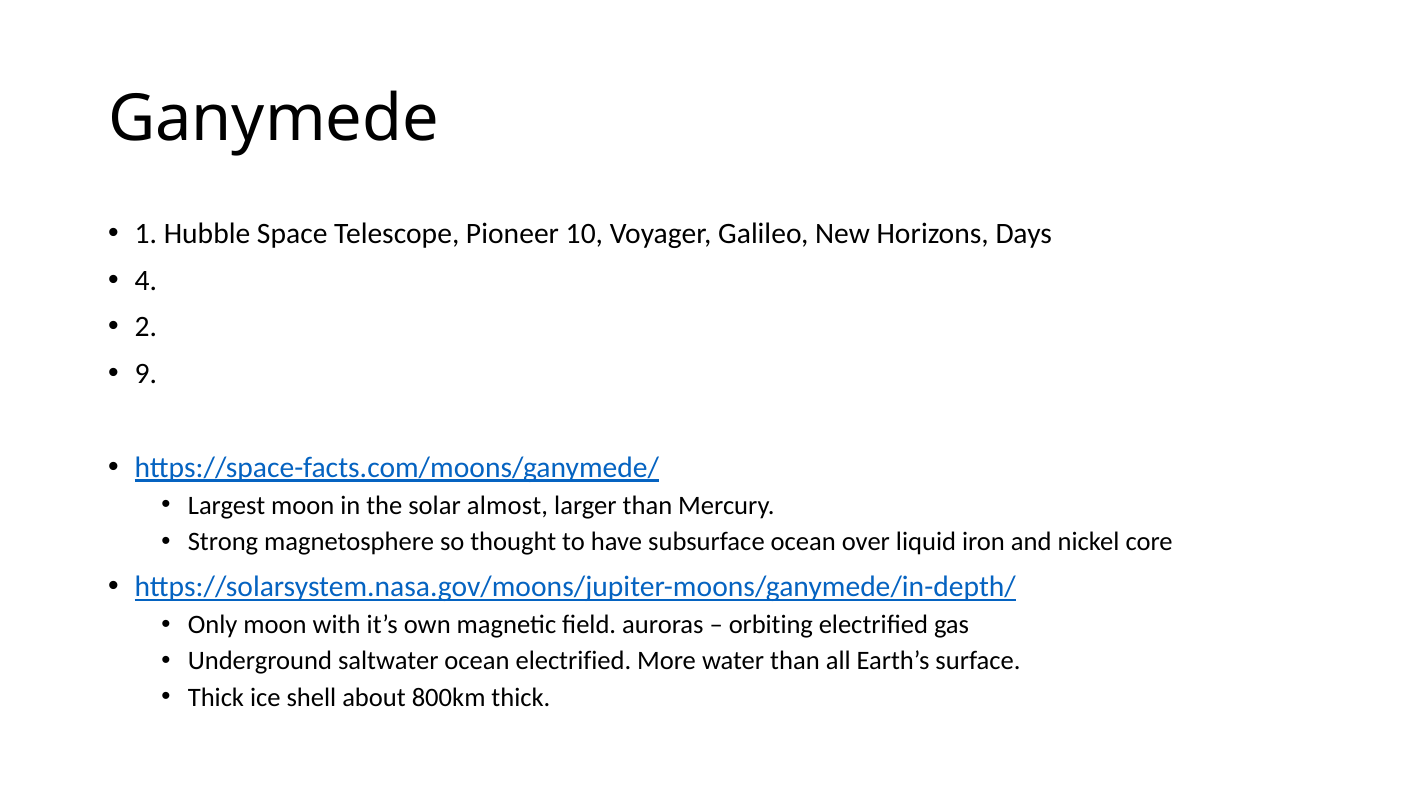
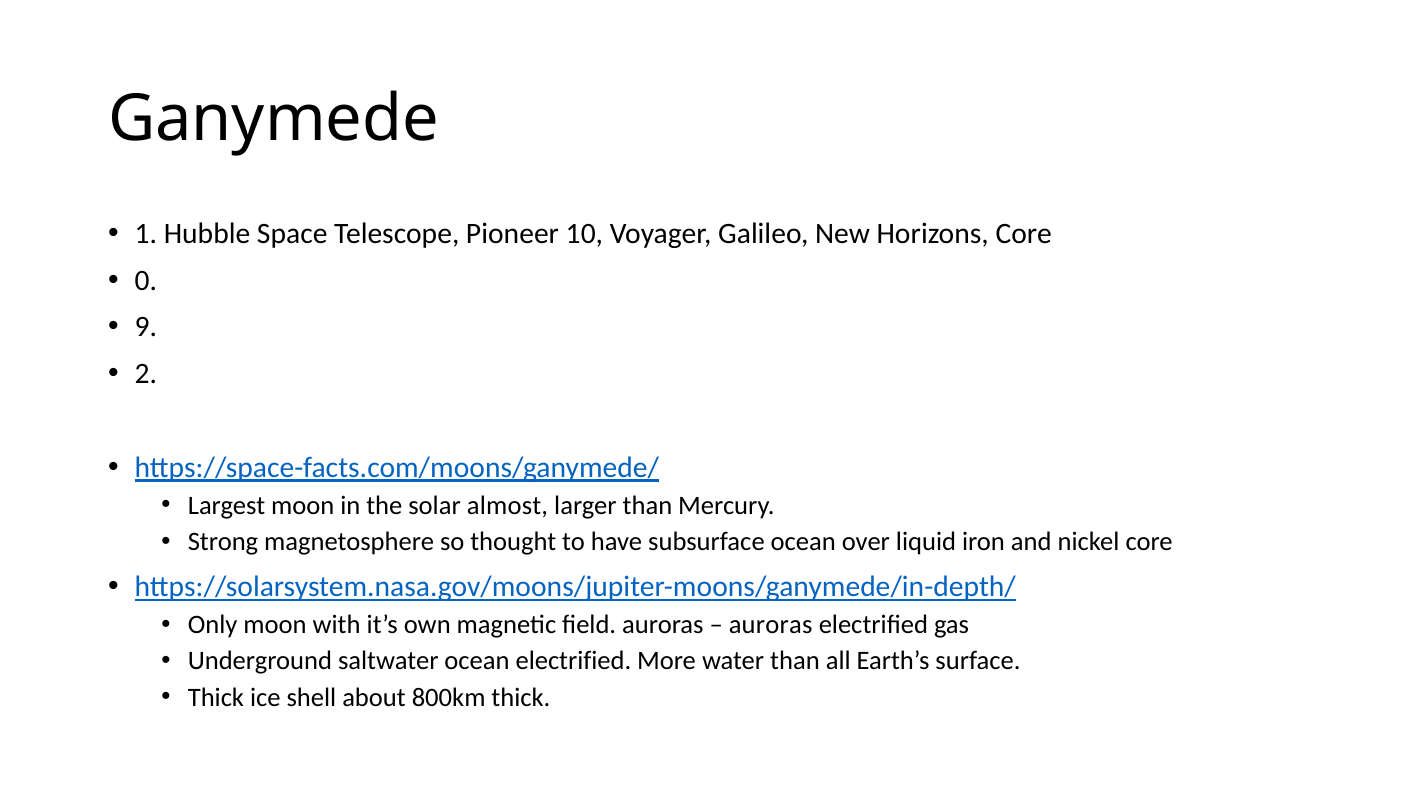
Horizons Days: Days -> Core (1024, 233)
4: 4 -> 0 (146, 280)
2: 2 -> 9 (146, 327)
9: 9 -> 2 (146, 373)
orbiting: orbiting -> auroras (771, 625)
